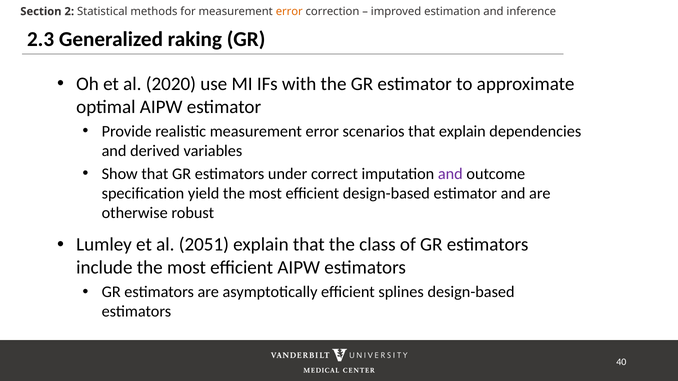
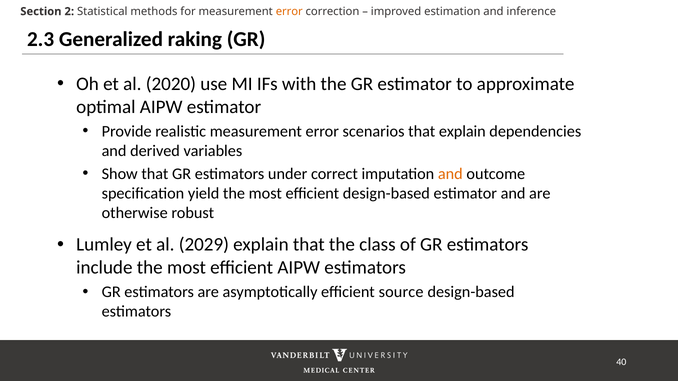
and colour: purple -> orange (450, 174)
2051: 2051 -> 2029 (204, 245)
splines: splines -> source (401, 292)
